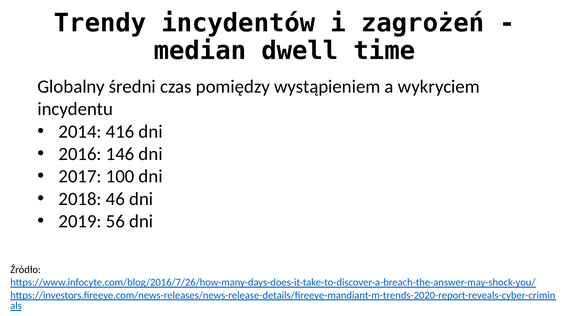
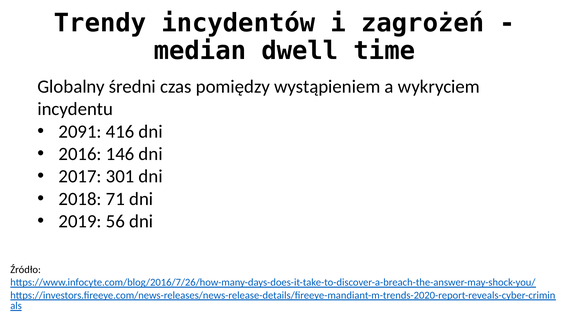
2014: 2014 -> 2091 (80, 132)
100: 100 -> 301 (120, 177)
46: 46 -> 71 (115, 199)
